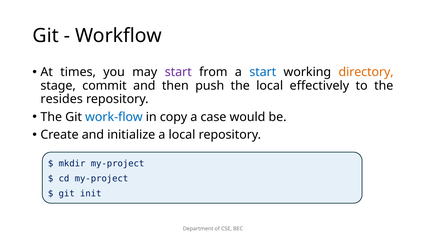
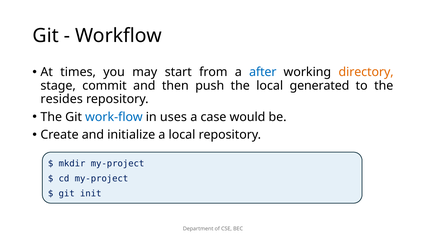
start colour: purple -> black (178, 72)
a start: start -> after (263, 72)
effectively: effectively -> generated (319, 85)
copy: copy -> uses (173, 117)
